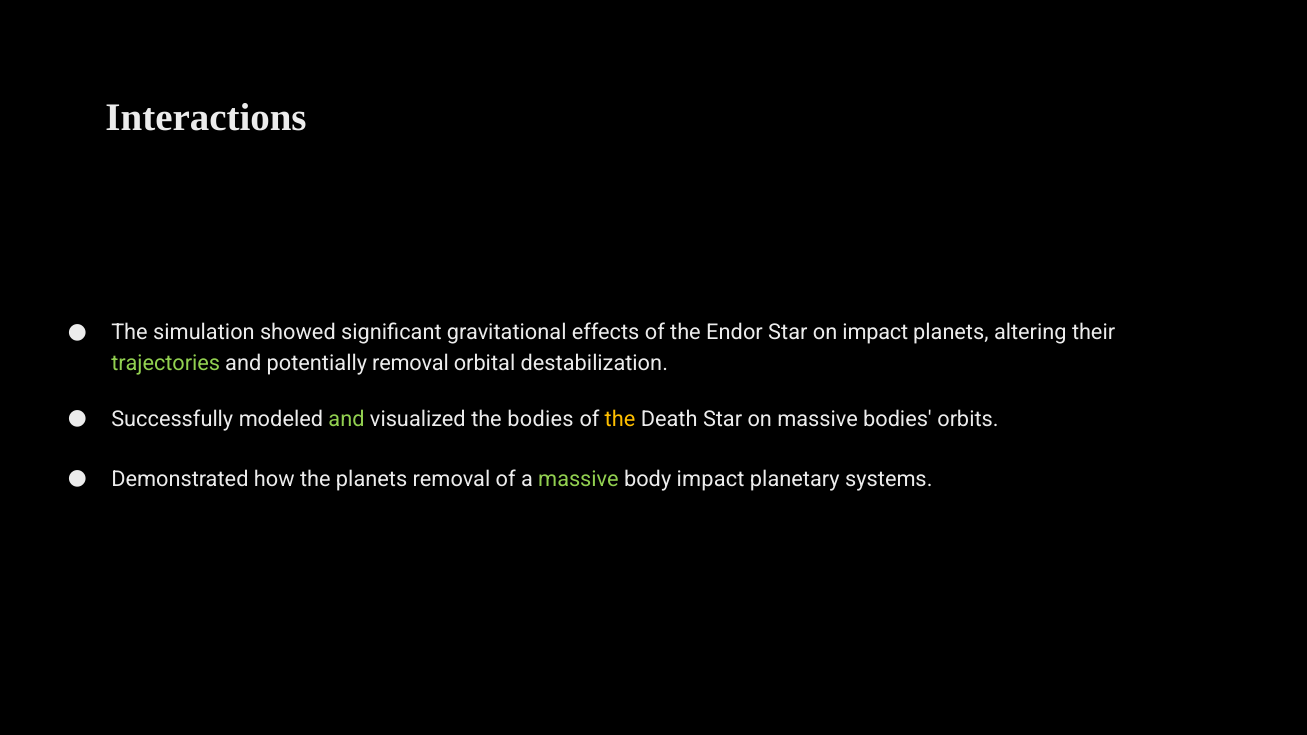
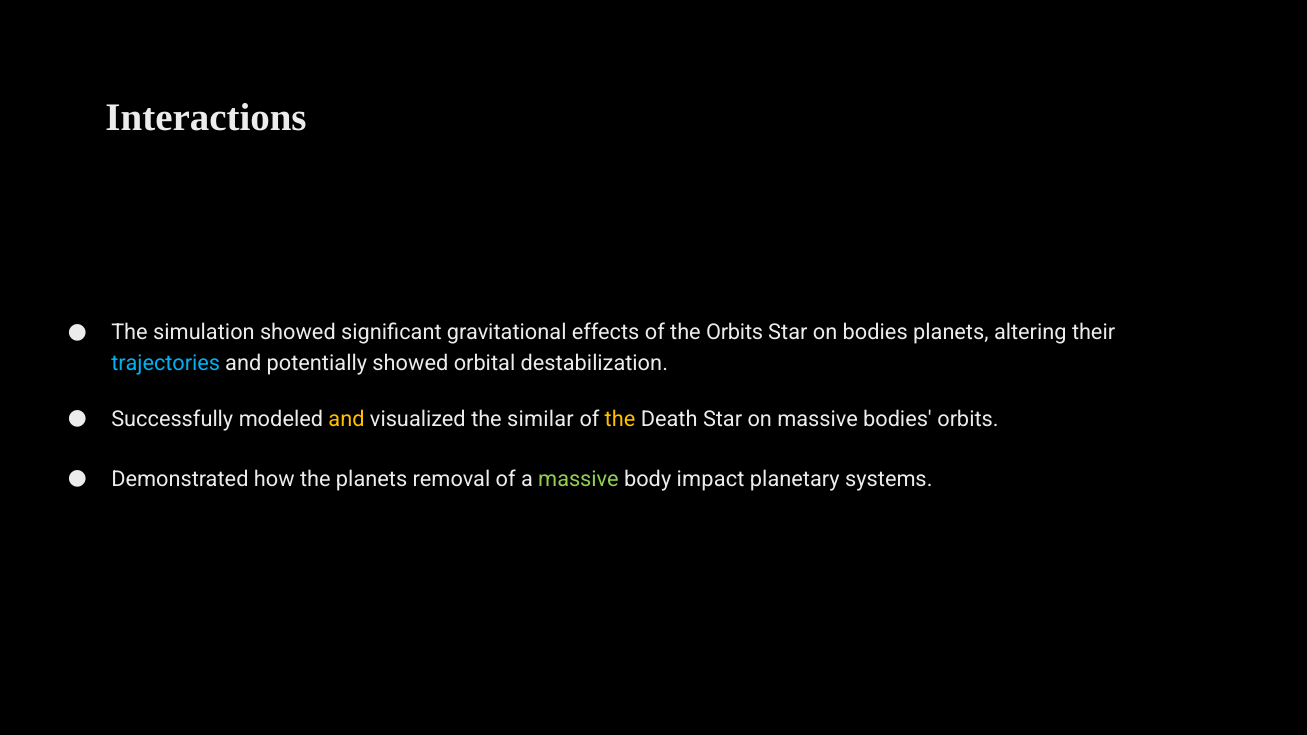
the Endor: Endor -> Orbits (735, 333)
on impact: impact -> bodies (875, 333)
trajectories colour: light green -> light blue (166, 363)
potentially removal: removal -> showed (410, 363)
and colour: light green -> yellow (347, 419)
the bodies: bodies -> similar (540, 419)
